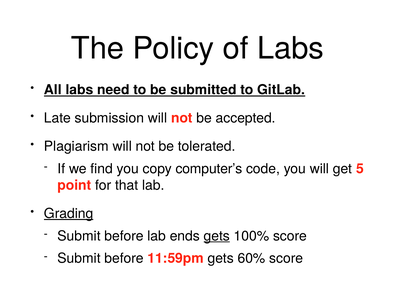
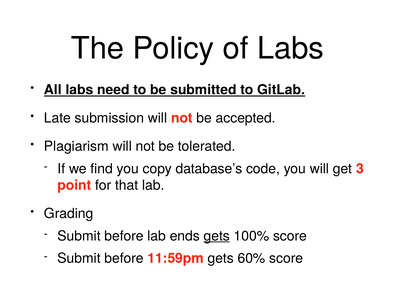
computer’s: computer’s -> database’s (209, 169)
5: 5 -> 3 (360, 169)
Grading underline: present -> none (69, 214)
